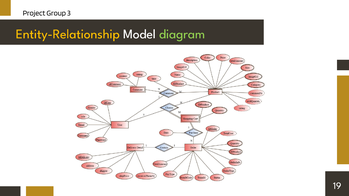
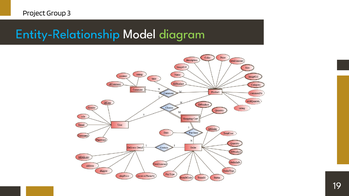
Entity-Relationship colour: yellow -> light blue (68, 34)
